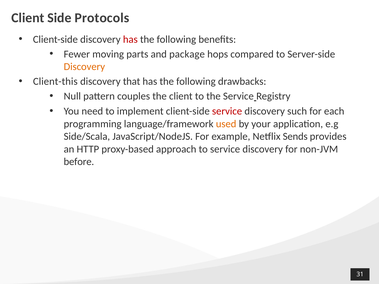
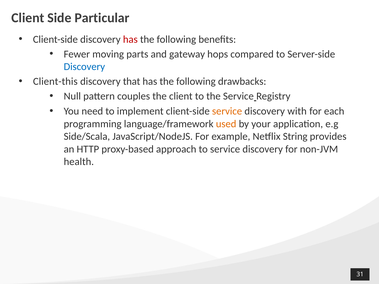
Protocols: Protocols -> Particular (102, 18)
package: package -> gateway (187, 54)
Discovery colour: orange -> blue (84, 67)
service colour: red -> orange (227, 111)
such: such -> with (297, 111)
Sends: Sends -> String (295, 137)
before: before -> health (79, 162)
